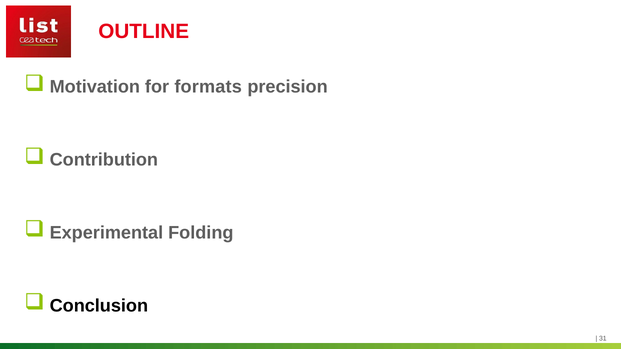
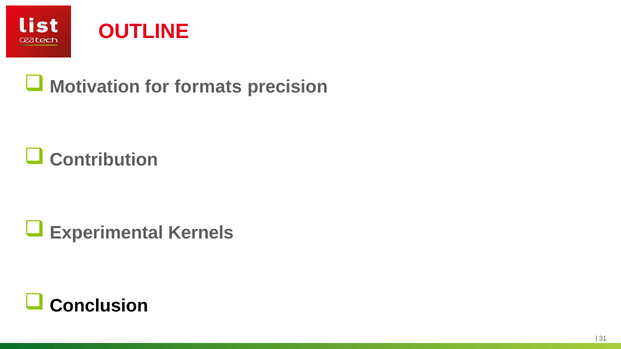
Folding: Folding -> Kernels (201, 233)
